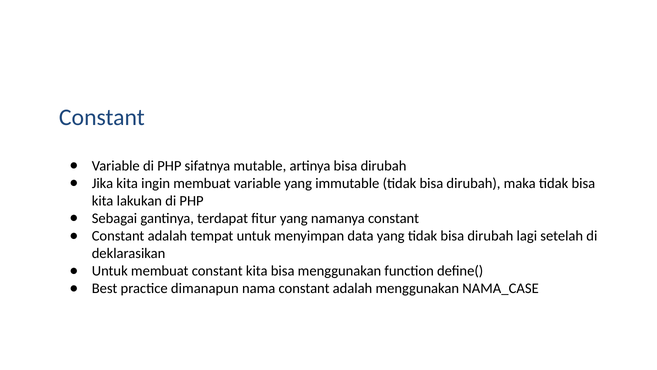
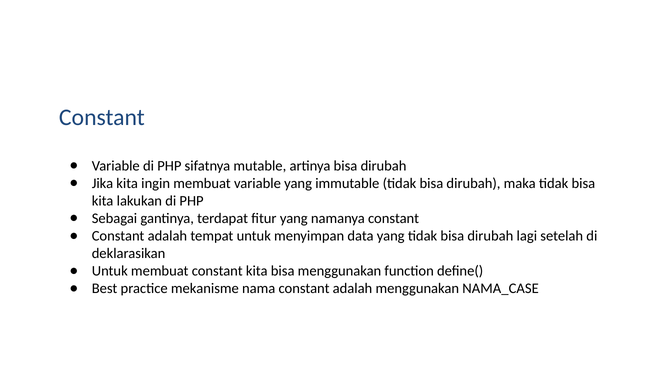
dimanapun: dimanapun -> mekanisme (205, 288)
